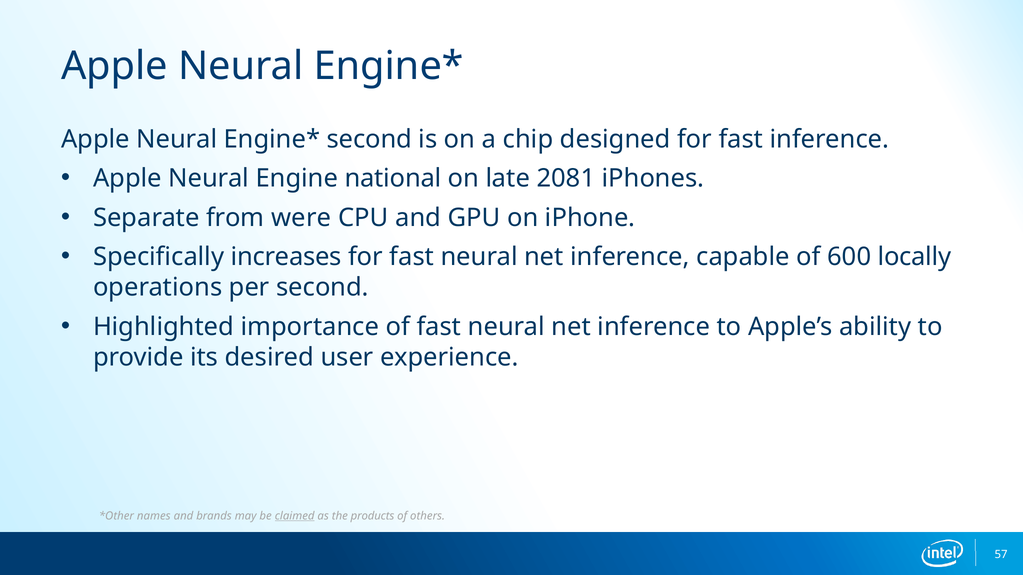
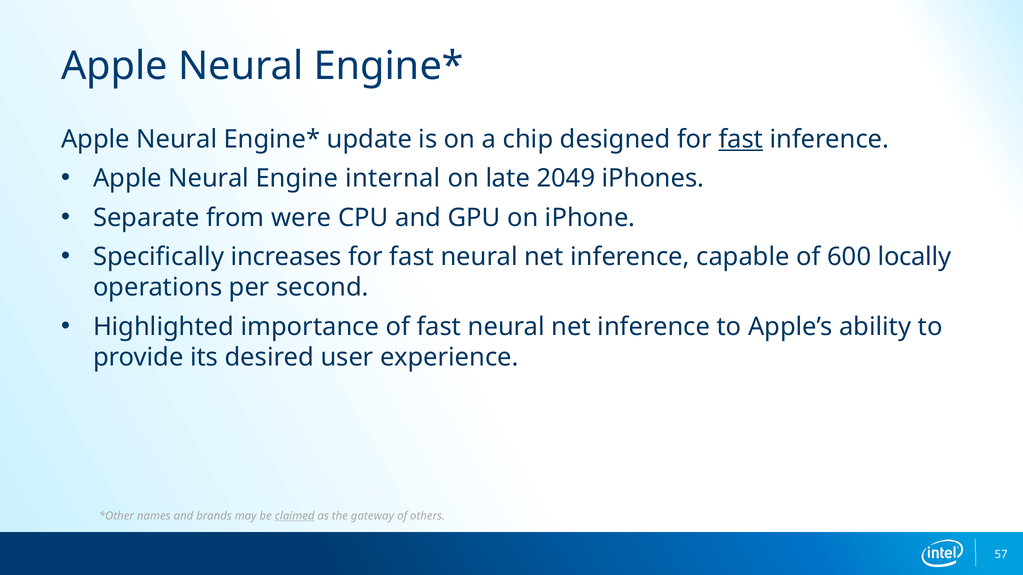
second: second -> update (369, 139)
fast underline: none -> present (741, 139)
national: national -> internal (393, 179)
2081: 2081 -> 2049 (566, 179)
products: products -> gateway (372, 516)
